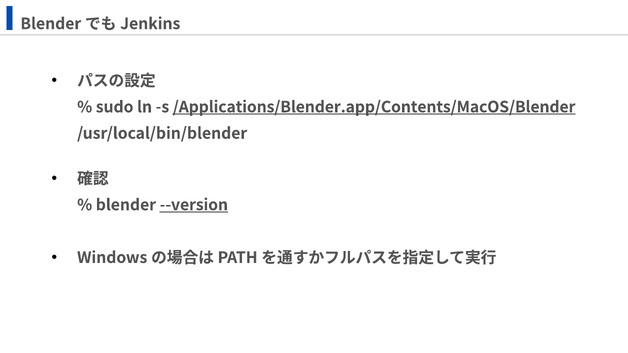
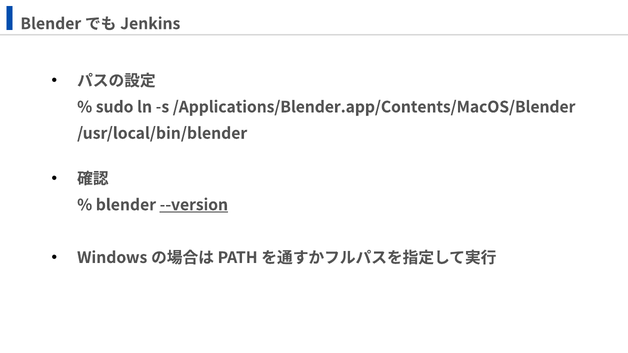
/Applications/Blender.app/Contents/MacOS/Blender underline: present -> none (374, 107)
